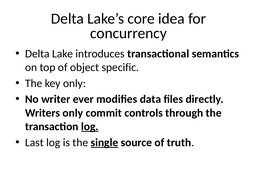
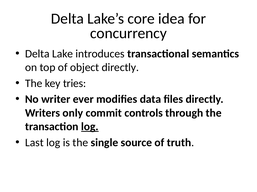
object specific: specific -> directly (120, 68)
key only: only -> tries (75, 84)
single underline: present -> none (104, 143)
